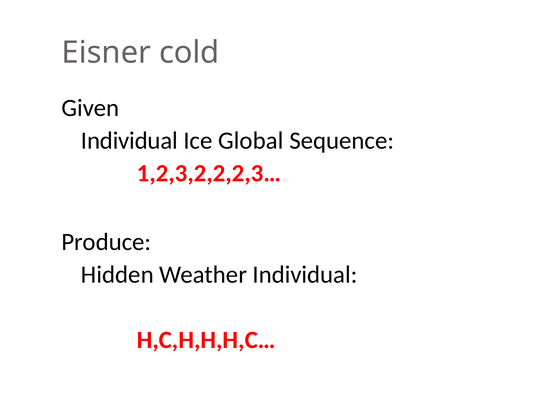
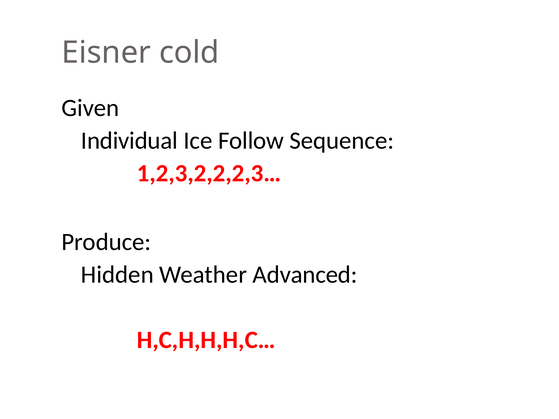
Global: Global -> Follow (251, 141)
Weather Individual: Individual -> Advanced (305, 275)
